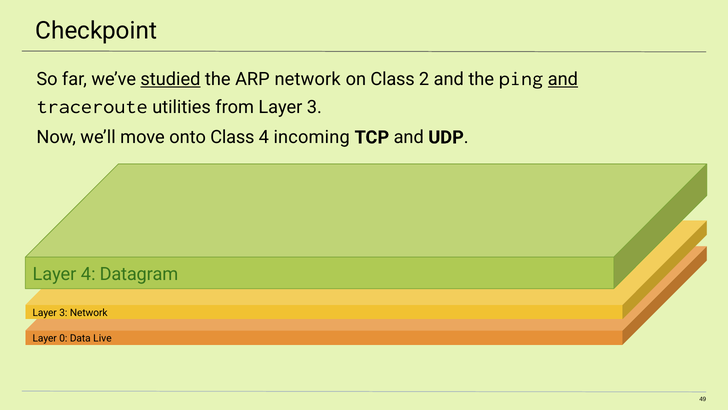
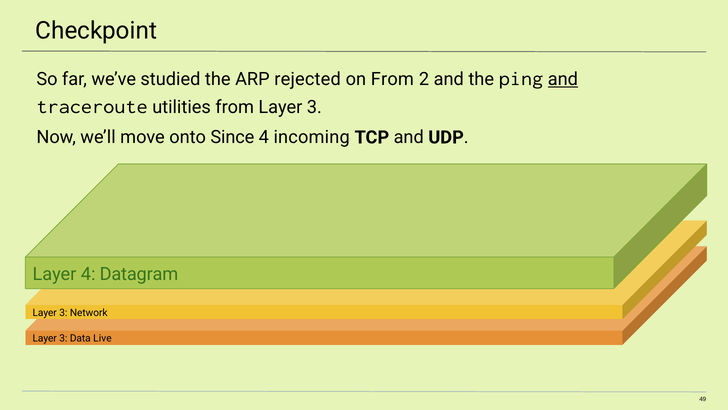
studied underline: present -> none (170, 79)
ARP network: network -> rejected (308, 79)
on Class: Class -> From (392, 79)
onto Class: Class -> Since (232, 137)
0: 0 -> 3 (63, 338)
